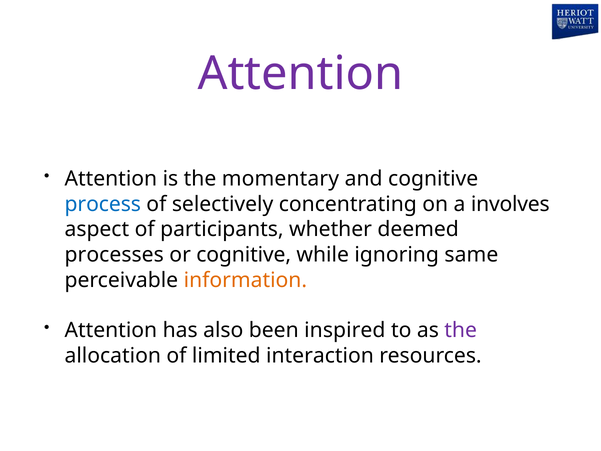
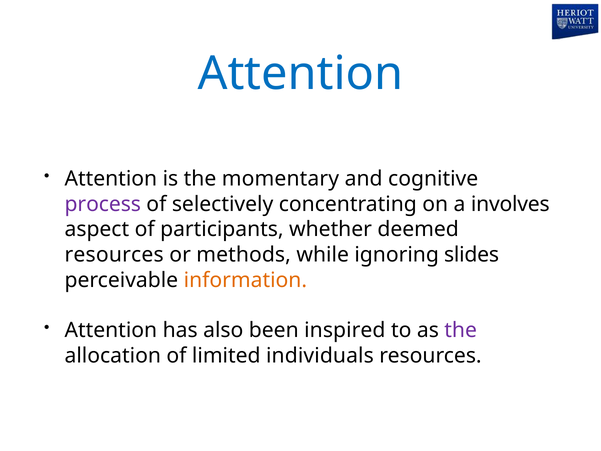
Attention colour: purple -> blue (300, 74)
process colour: blue -> purple (103, 204)
processes: processes -> resources (114, 255)
or cognitive: cognitive -> methods (244, 255)
same: same -> slides (472, 255)
interaction: interaction -> individuals (320, 355)
